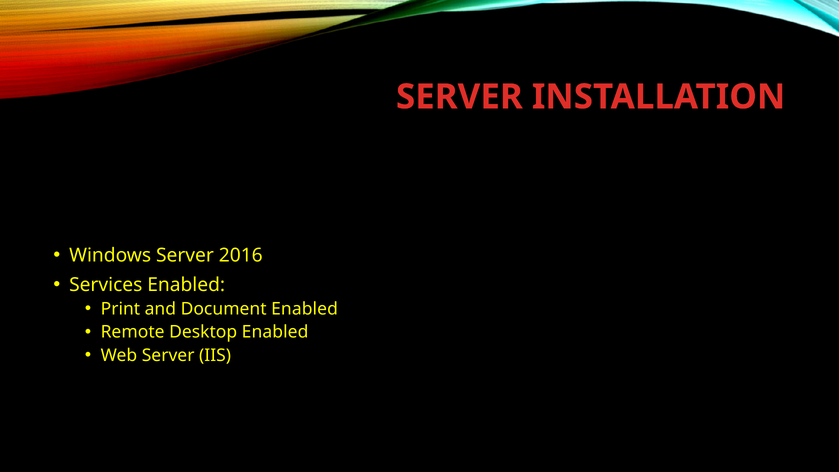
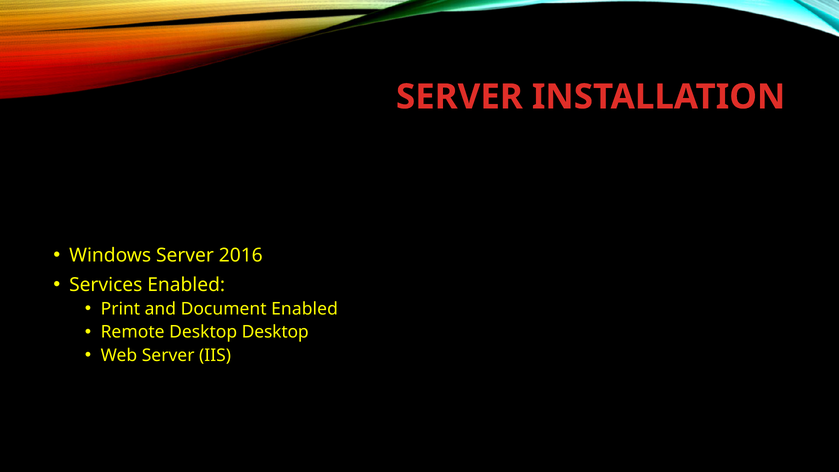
Desktop Enabled: Enabled -> Desktop (275, 332)
